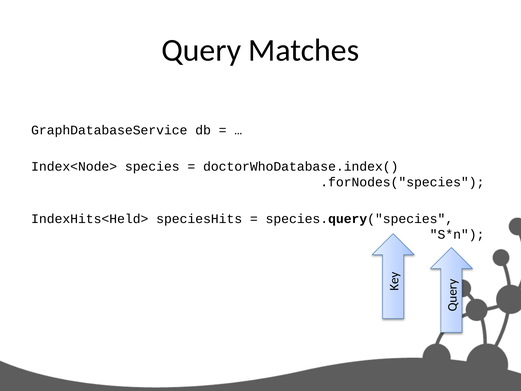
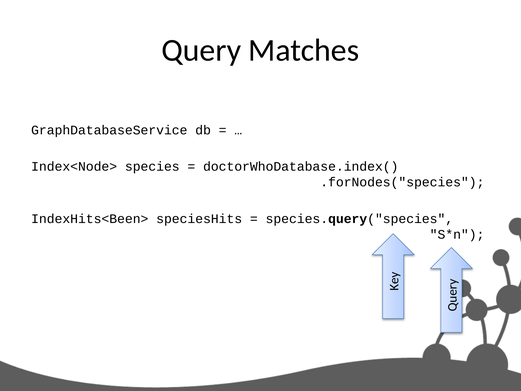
IndexHits<Held>: IndexHits<Held> -> IndexHits<Been> (90, 219)
